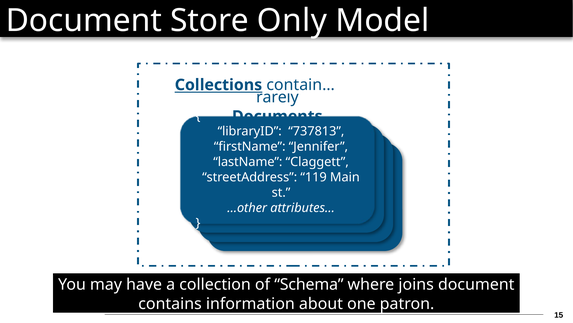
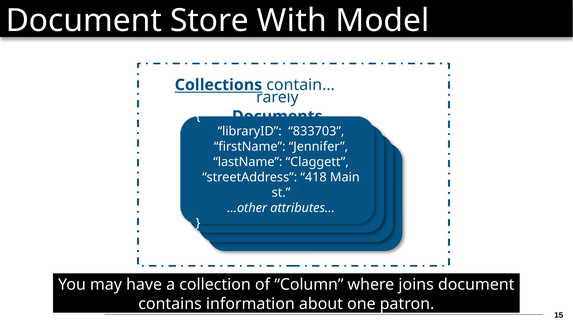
Only: Only -> With (292, 21)
737813: 737813 -> 833703 (316, 131)
119: 119 -> 418 (314, 177)
Schema: Schema -> Column (309, 284)
